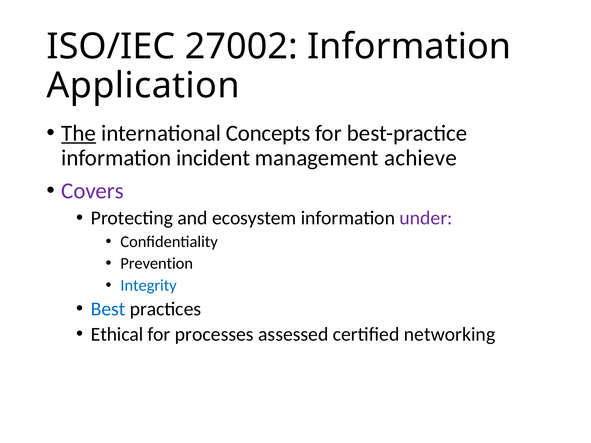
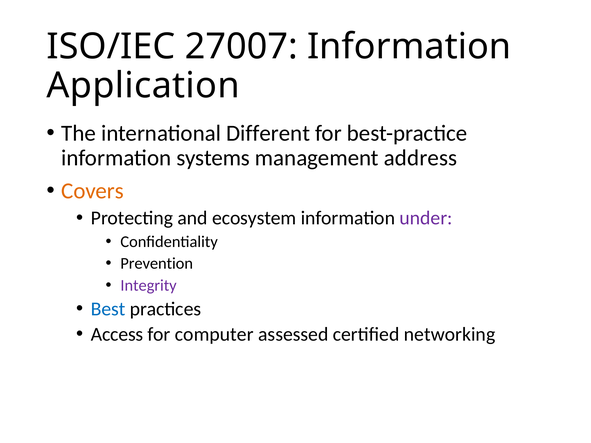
27002: 27002 -> 27007 (241, 47)
The underline: present -> none (79, 133)
Concepts: Concepts -> Different (268, 133)
incident: incident -> systems (213, 158)
achieve: achieve -> address (421, 158)
Covers colour: purple -> orange (93, 191)
Integrity colour: blue -> purple (149, 286)
Ethical: Ethical -> Access (117, 334)
processes: processes -> computer (214, 334)
